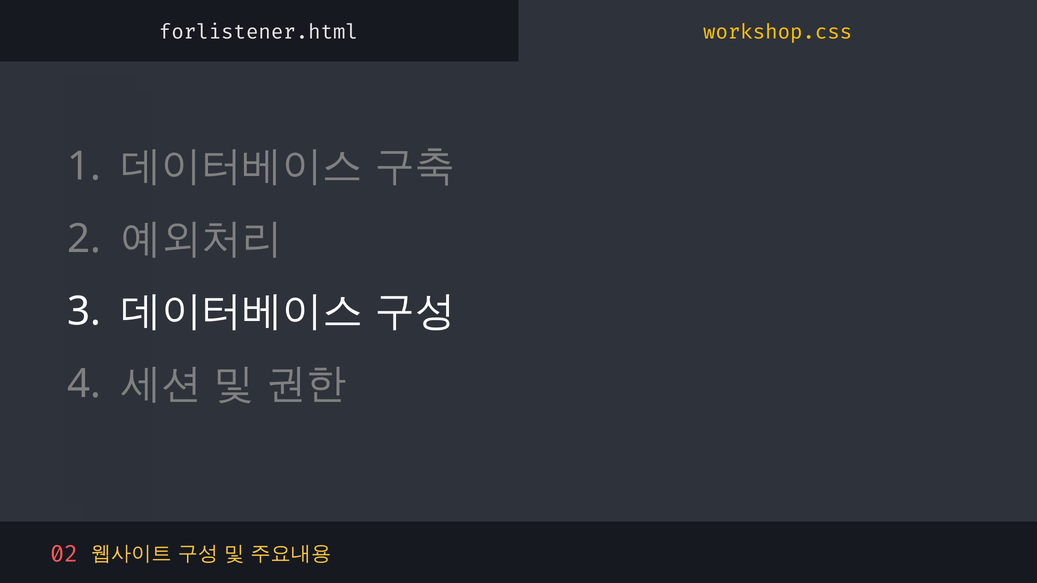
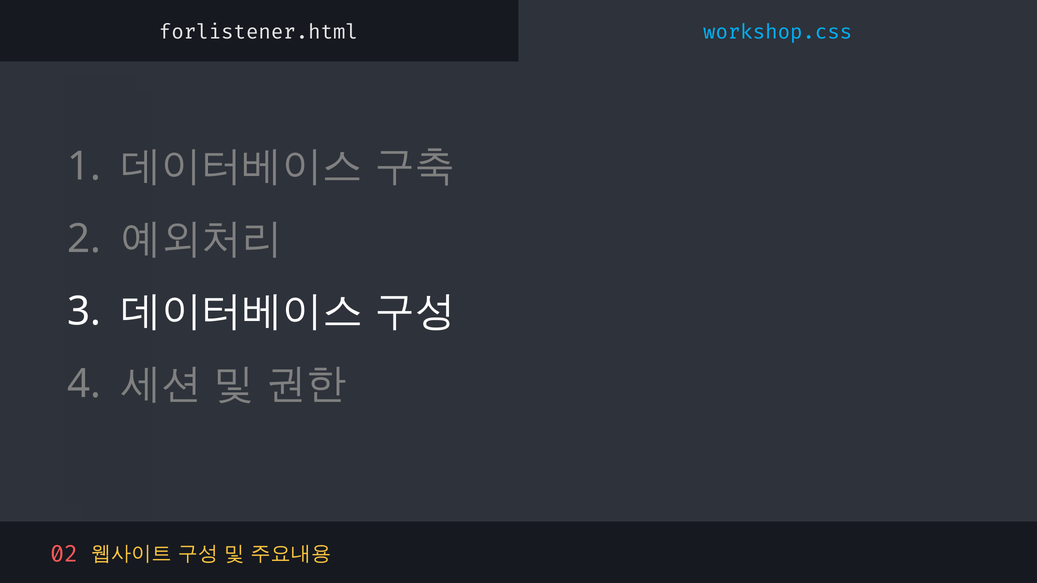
workshop.css colour: yellow -> light blue (778, 32)
